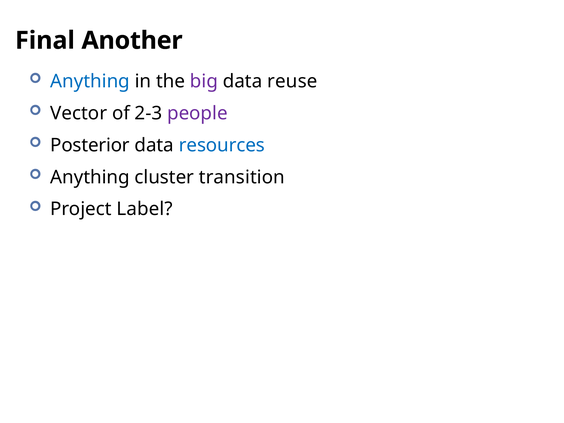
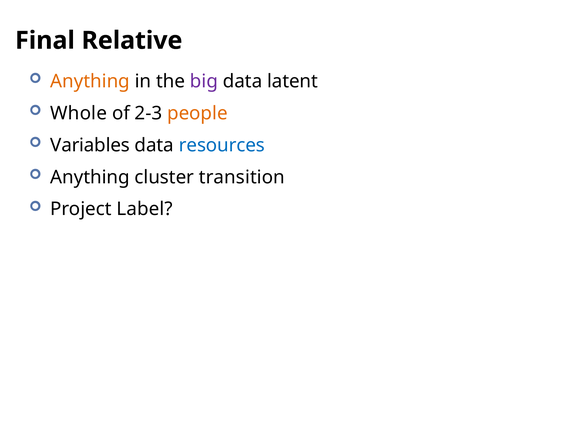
Another: Another -> Relative (132, 41)
Anything colour: blue -> orange (90, 81)
reuse: reuse -> latent (293, 81)
Vector: Vector -> Whole (79, 113)
people colour: purple -> orange (197, 113)
Posterior: Posterior -> Variables (90, 145)
